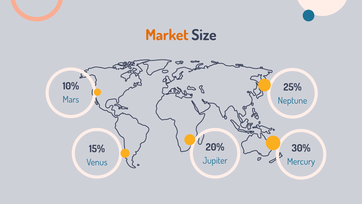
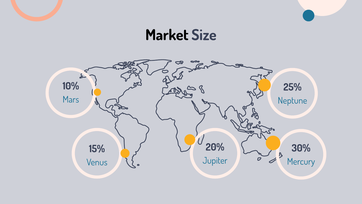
Market colour: orange -> black (167, 35)
